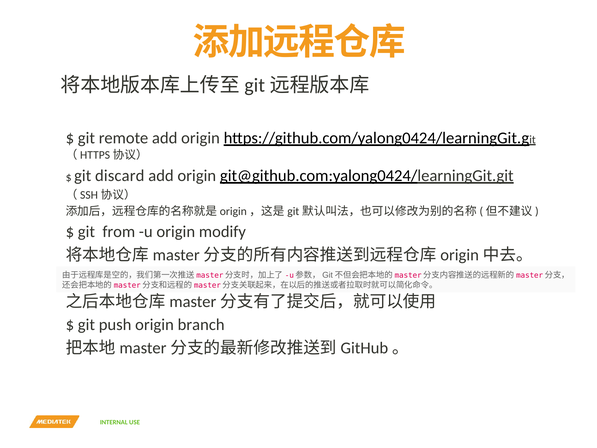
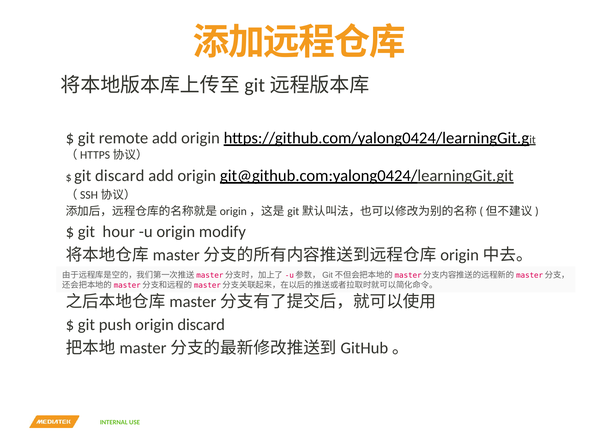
from: from -> hour (119, 232)
origin branch: branch -> discard (201, 325)
